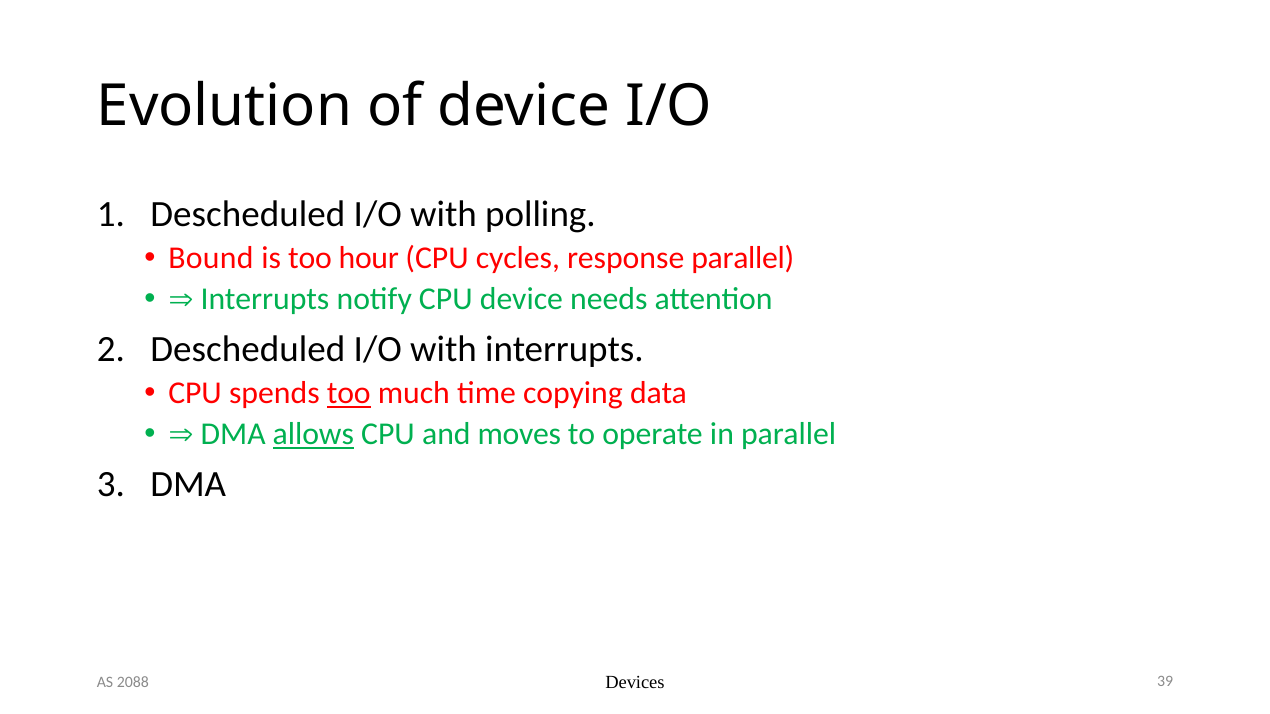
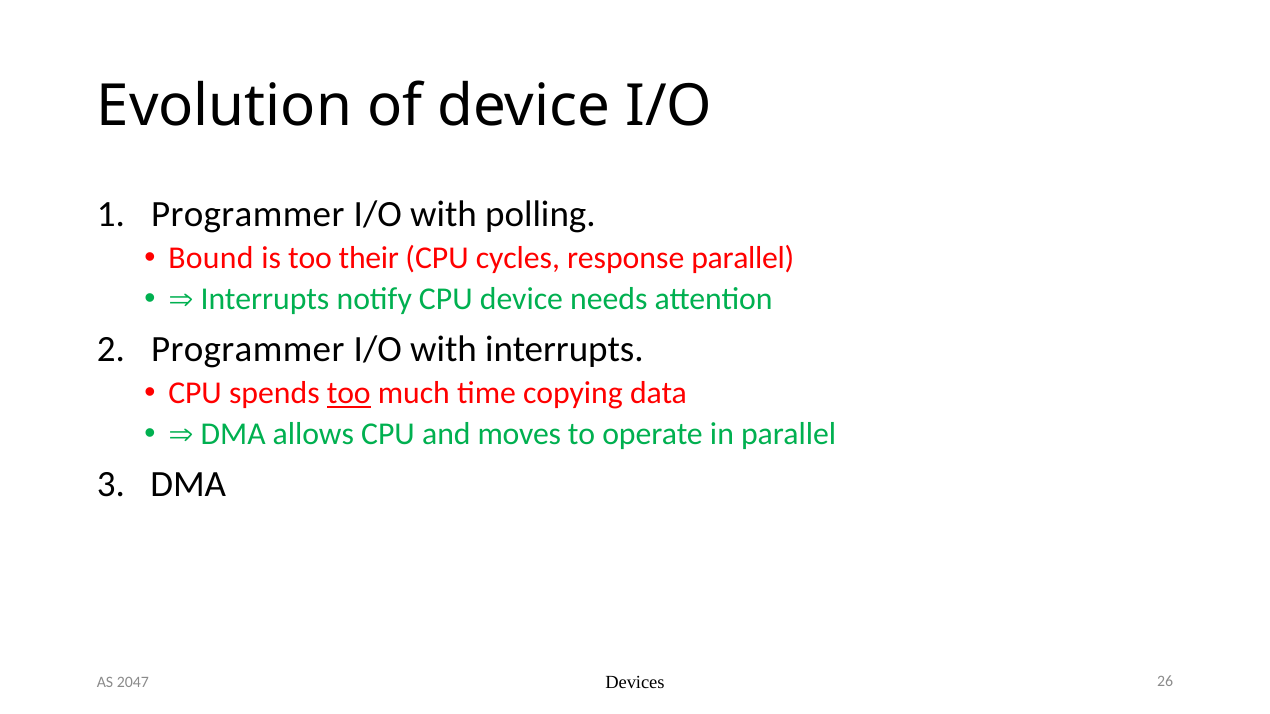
Descheduled: Descheduled -> Programmer (248, 215)
hour: hour -> their (369, 258)
Descheduled: Descheduled -> Programmer (248, 350)
allows underline: present -> none (313, 434)
39: 39 -> 26 (1165, 682)
2088: 2088 -> 2047 (133, 682)
